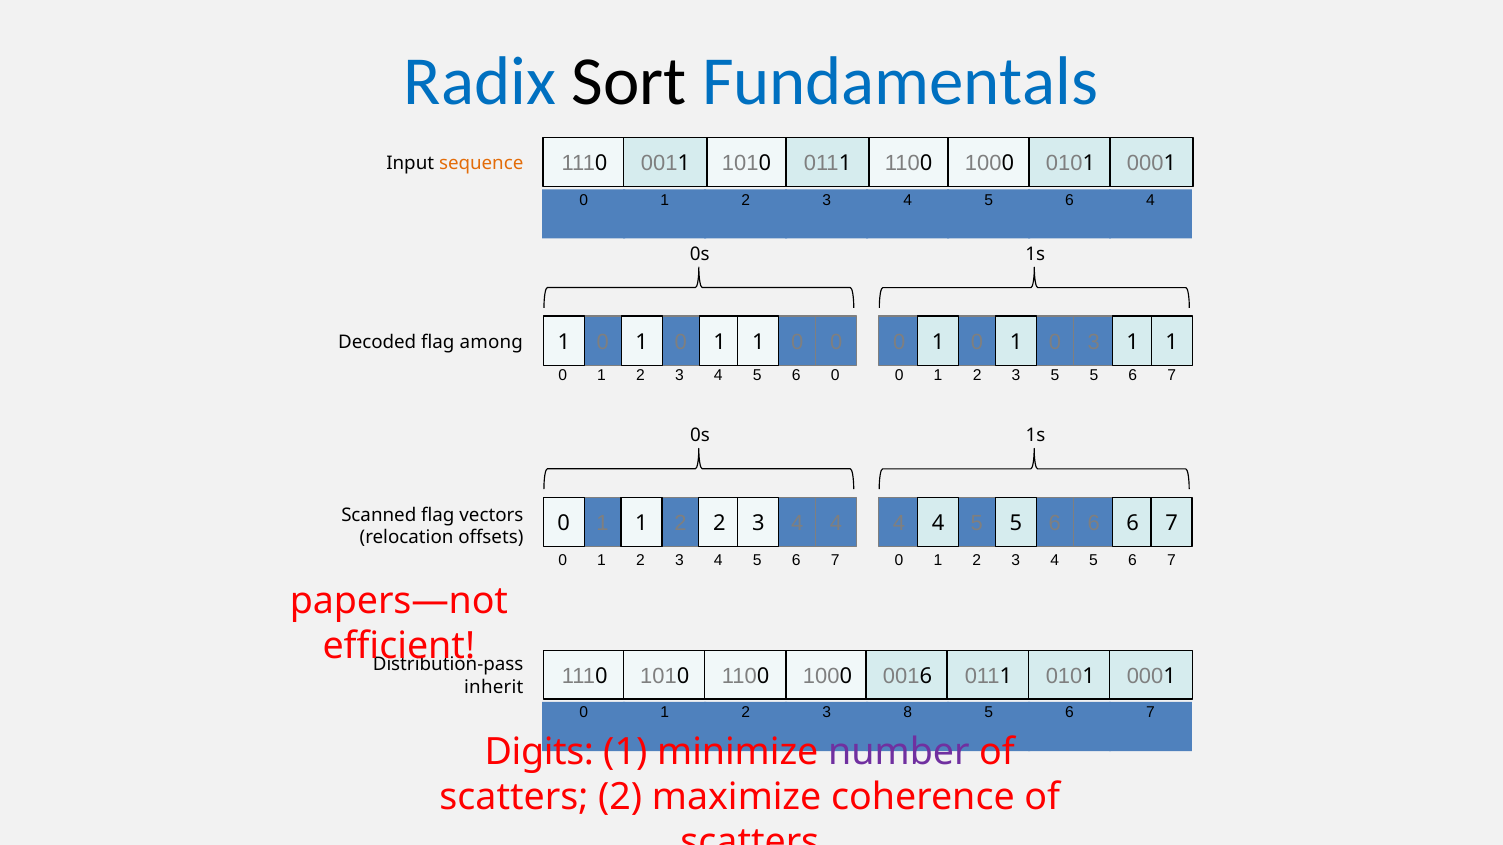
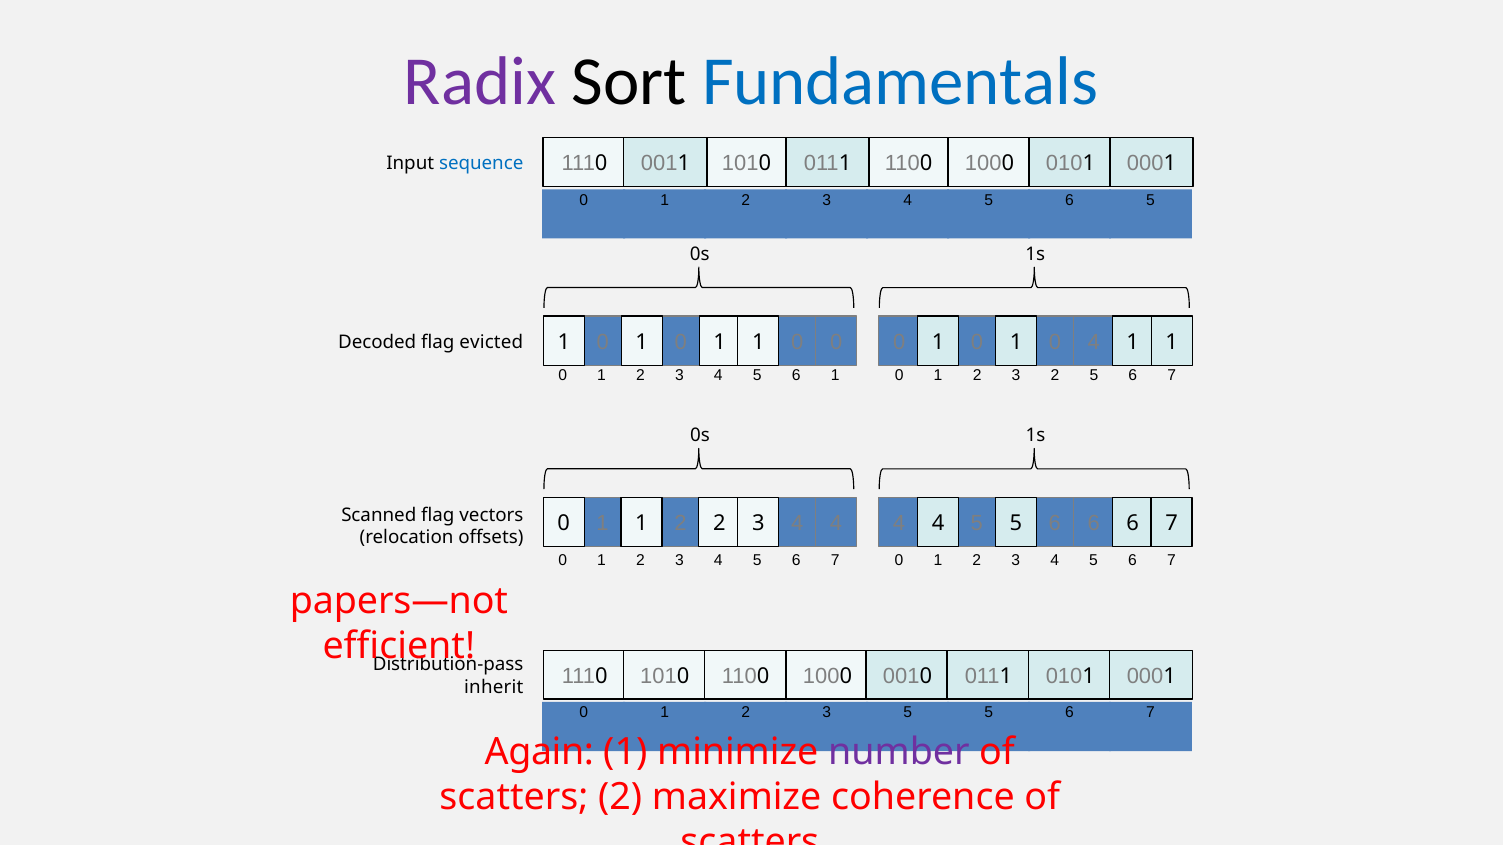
Radix colour: blue -> purple (480, 82)
sequence colour: orange -> blue (481, 163)
3 6 4: 4 -> 5 (1151, 200)
0 0 3: 3 -> 4 (1094, 342)
among: among -> evicted (491, 342)
6 0: 0 -> 1 (835, 376)
2 5: 5 -> 2 (1055, 376)
6: 6 -> 0 (926, 676)
2 8: 8 -> 5 (908, 713)
Digits: Digits -> Again (539, 753)
